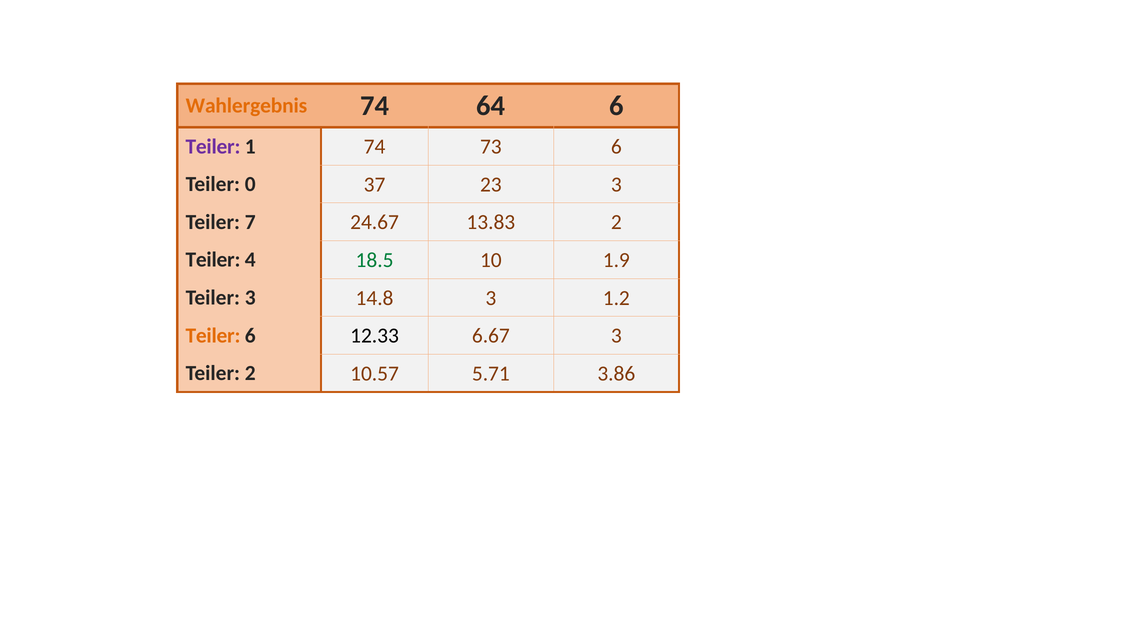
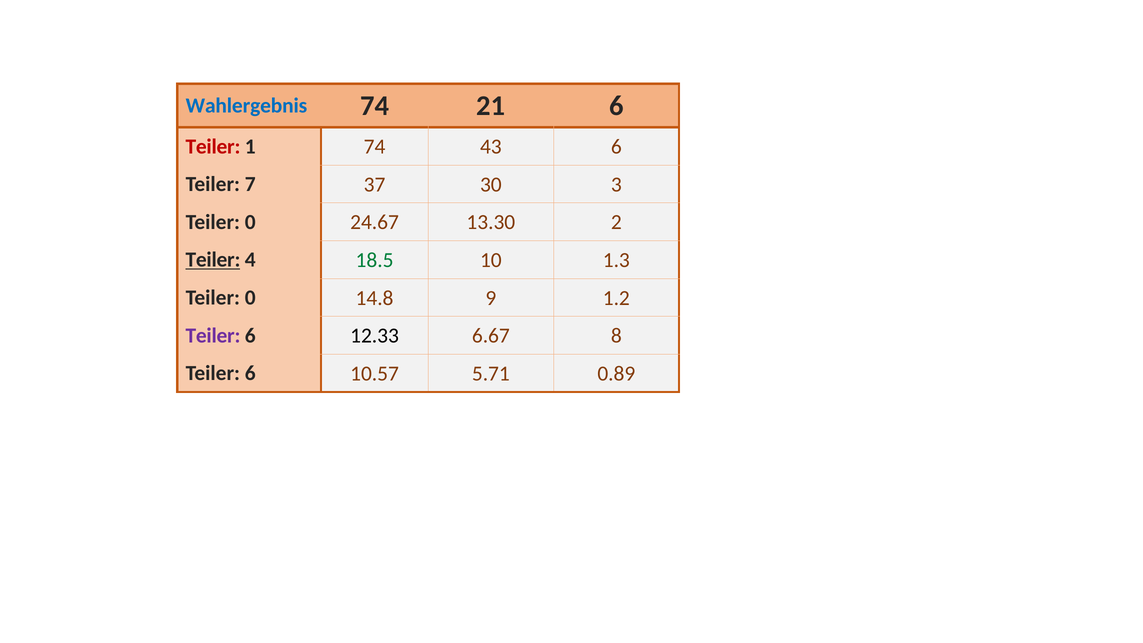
Wahlergebnis colour: orange -> blue (246, 106)
64: 64 -> 21 (491, 106)
Teiler colour: purple -> red (213, 146)
73: 73 -> 43 (491, 147)
0: 0 -> 7 (250, 184)
23: 23 -> 30 (491, 185)
7: 7 -> 0 (250, 222)
13.83: 13.83 -> 13.30 (491, 222)
Teiler underline: none -> present (213, 260)
1.9: 1.9 -> 1.3 (616, 260)
3: 3 -> 0 (250, 298)
14.8 3: 3 -> 9 (491, 298)
Teiler colour: orange -> purple (213, 335)
6.67 3: 3 -> 8 (616, 336)
2: 2 -> 6 (250, 373)
3.86: 3.86 -> 0.89 (616, 374)
